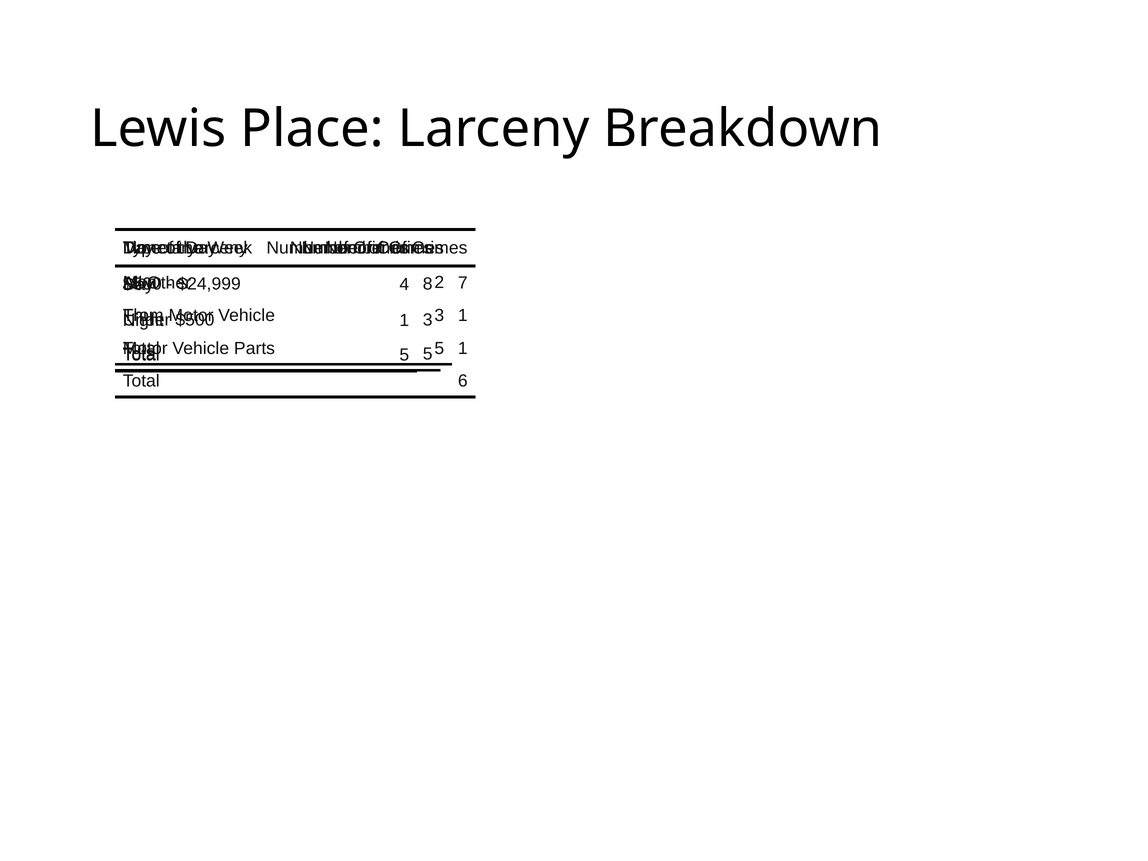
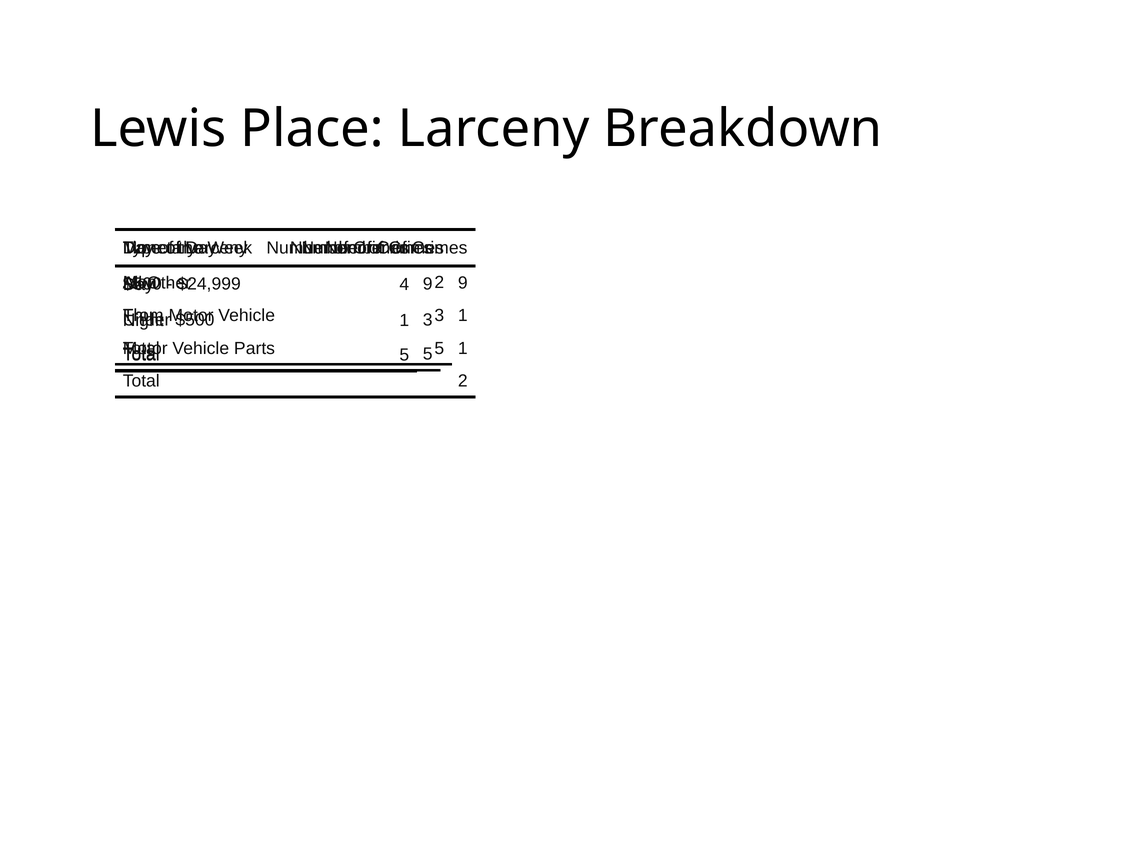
7: 7 -> 9 (463, 283)
$24,999 8: 8 -> 9 (428, 284)
Total 6: 6 -> 2 (463, 381)
